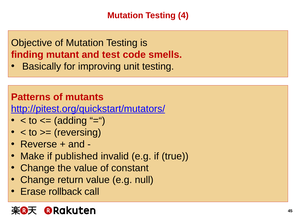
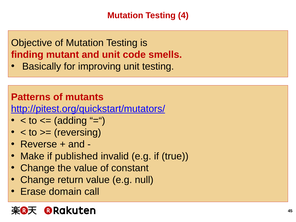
and test: test -> unit (111, 55)
rollback: rollback -> domain (65, 192)
